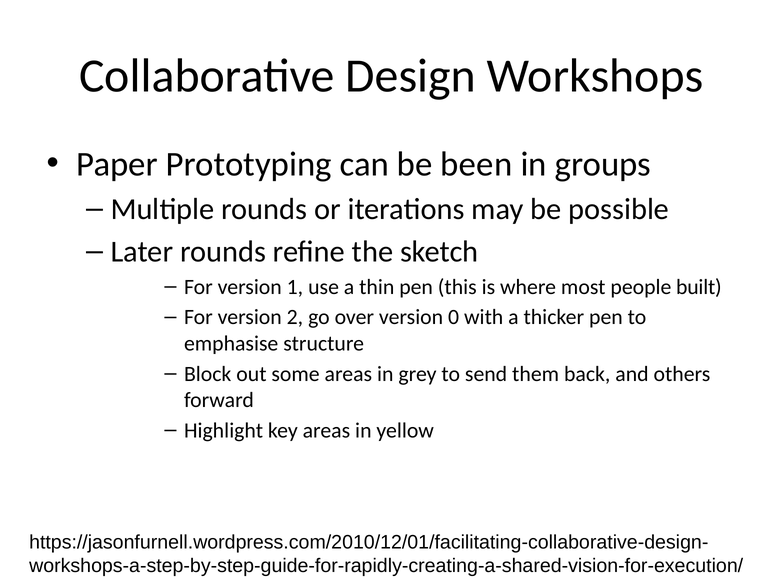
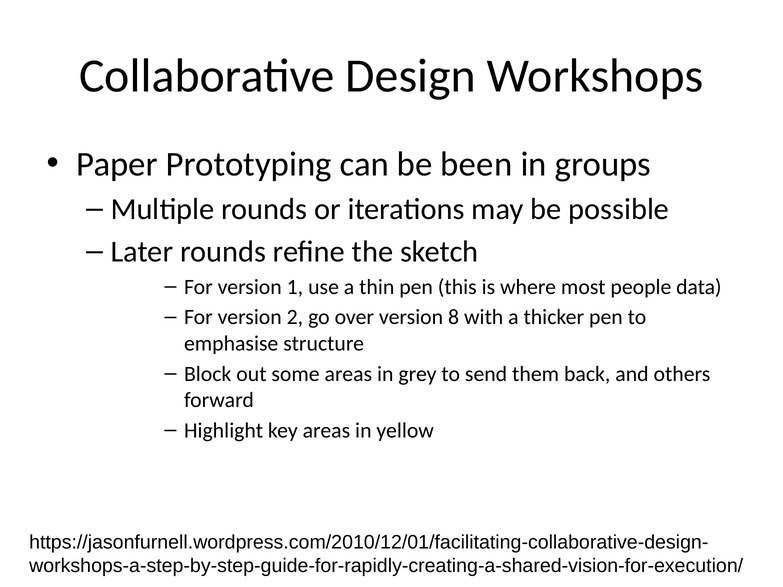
built: built -> data (699, 287)
0: 0 -> 8 (454, 317)
